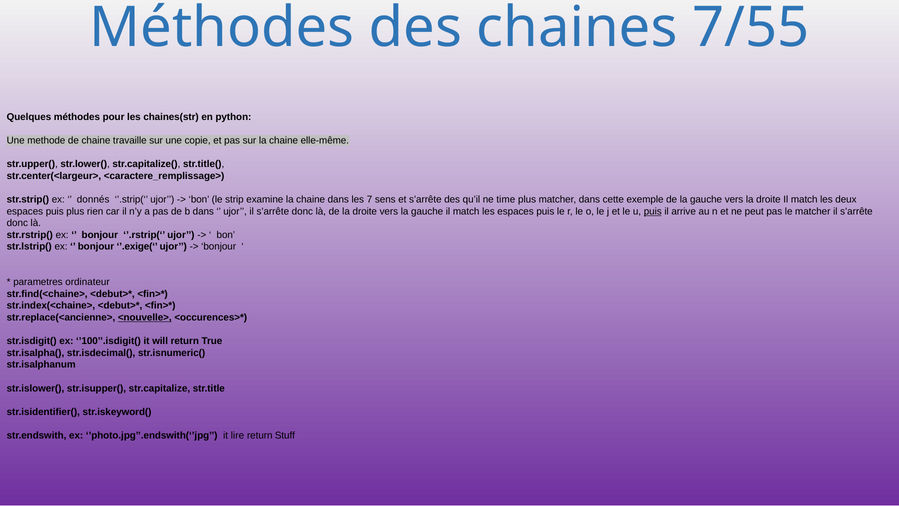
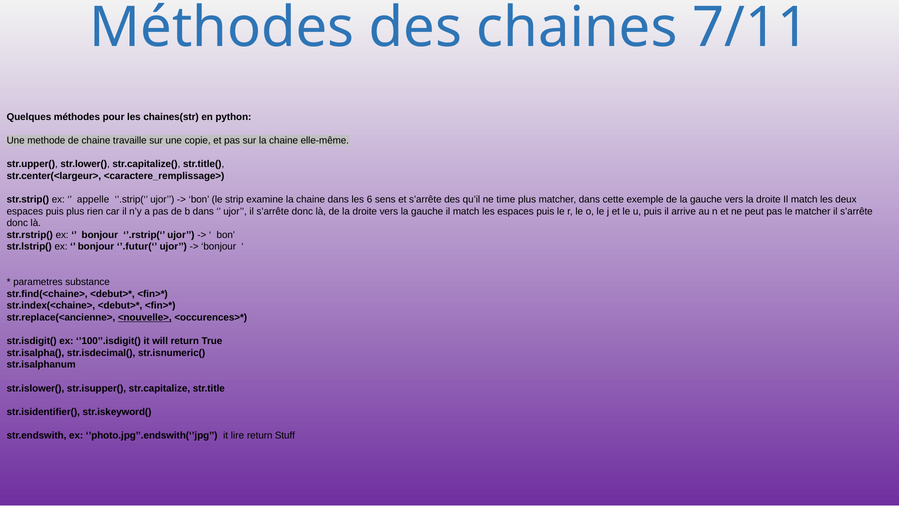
7/55: 7/55 -> 7/11 (751, 28)
donnés: donnés -> appelle (93, 199)
7: 7 -> 6 (369, 199)
puis underline: present -> none (653, 211)
’.exige(‘: ’.exige(‘ -> ’.futur(‘ (137, 247)
ordinateur: ordinateur -> substance (88, 282)
